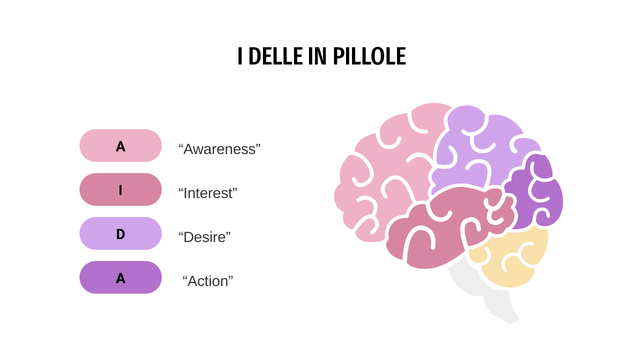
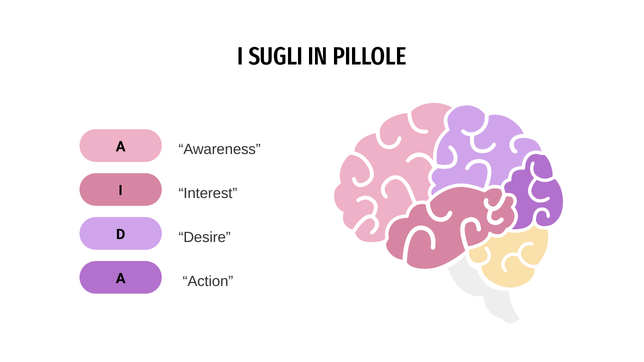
DELLE: DELLE -> SUGLI (276, 56)
